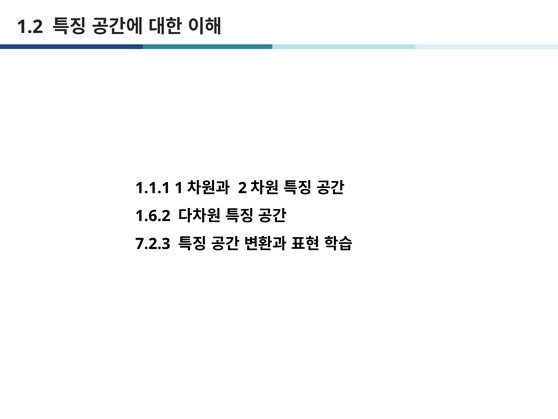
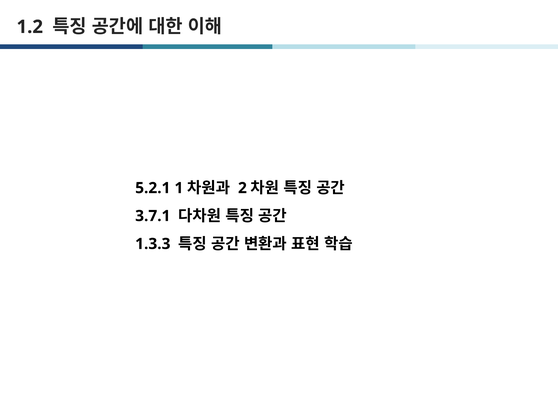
1.1.1: 1.1.1 -> 5.2.1 (153, 188)
1.6.2: 1.6.2 -> 3.7.1 (153, 216)
7.2.3: 7.2.3 -> 1.3.3 (153, 244)
